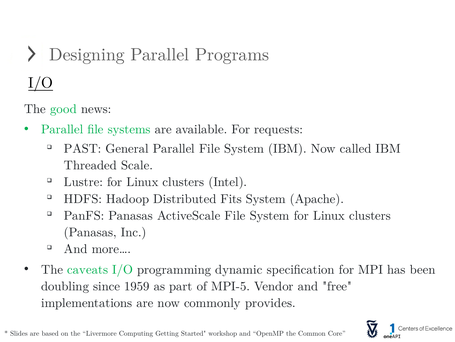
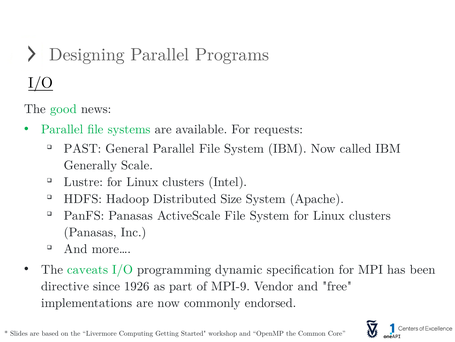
Threaded: Threaded -> Generally (91, 165)
Fits: Fits -> Size (231, 198)
doubling: doubling -> directive (65, 286)
1959: 1959 -> 1926 (137, 286)
MPI-5: MPI-5 -> MPI-9 (231, 286)
provides: provides -> endorsed (271, 302)
